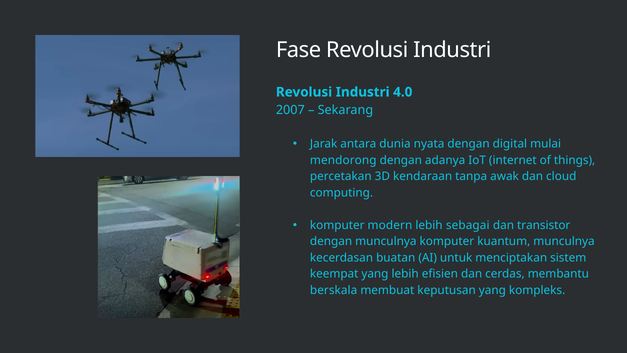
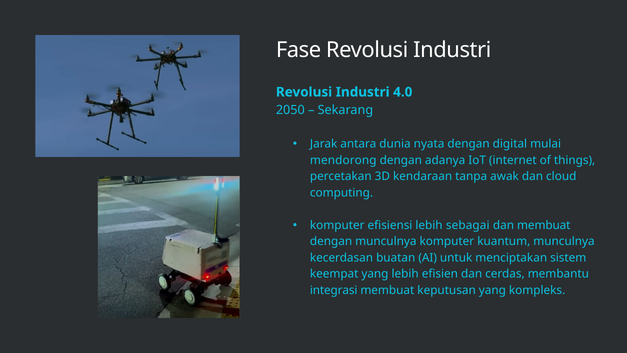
2007: 2007 -> 2050 (290, 110)
modern: modern -> efisiensi (390, 225)
dan transistor: transistor -> membuat (544, 225)
berskala: berskala -> integrasi (334, 290)
